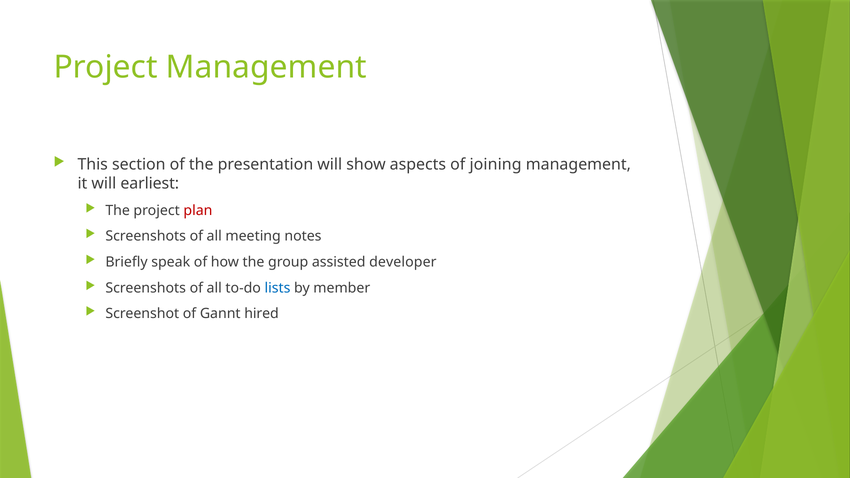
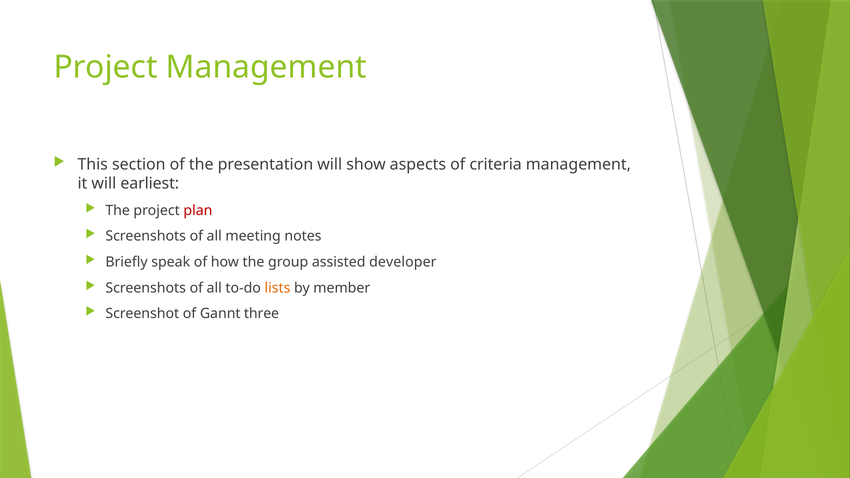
joining: joining -> criteria (496, 165)
lists colour: blue -> orange (278, 288)
hired: hired -> three (262, 314)
